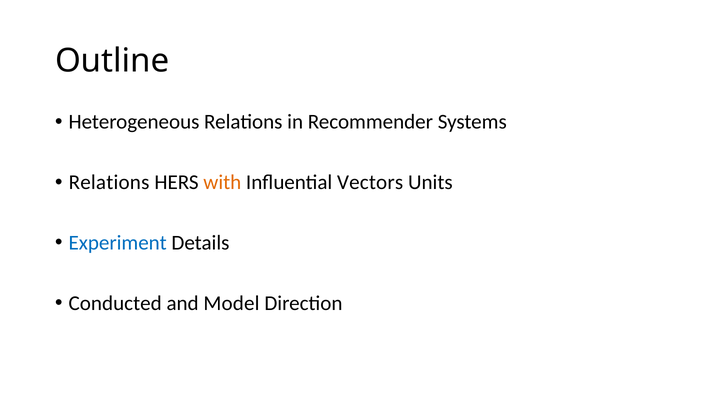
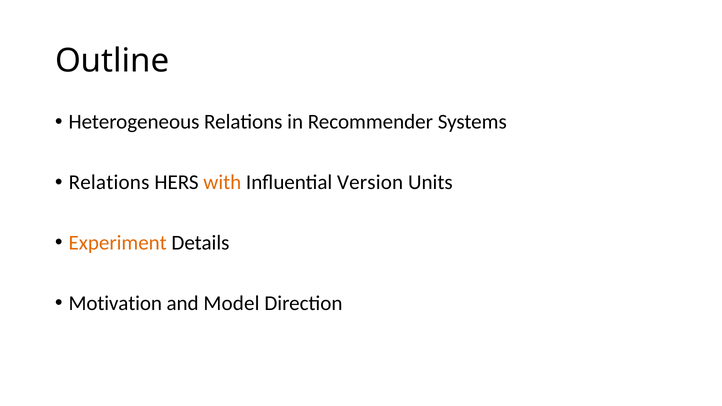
Vectors: Vectors -> Version (370, 182)
Experiment colour: blue -> orange (118, 243)
Conducted: Conducted -> Motivation (115, 303)
